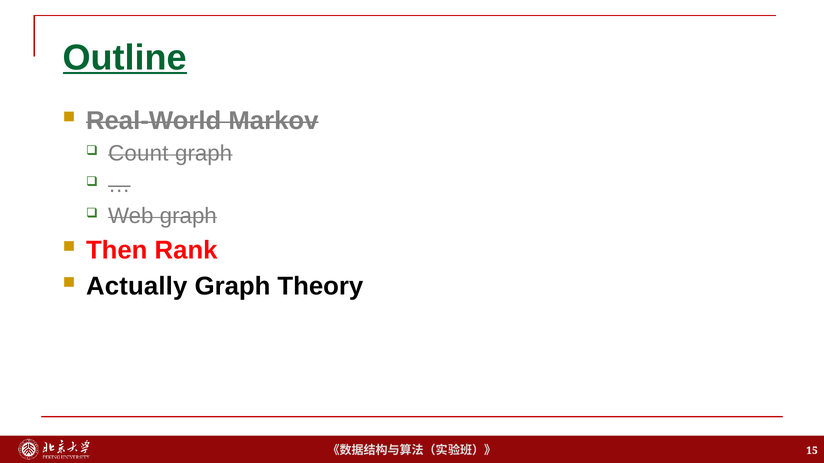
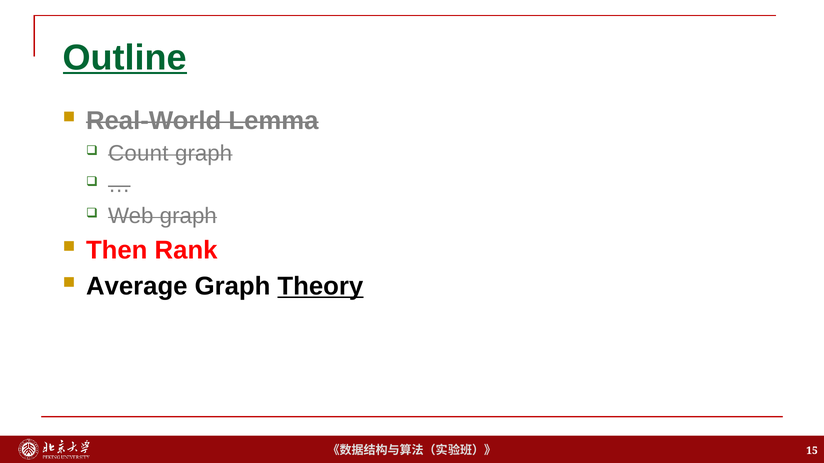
Markov: Markov -> Lemma (273, 121)
Actually: Actually -> Average (137, 286)
Theory underline: none -> present (320, 286)
